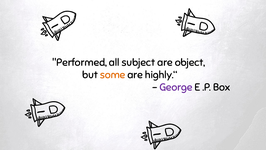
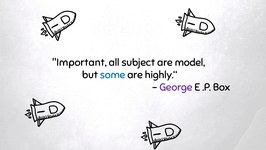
Performed: Performed -> Important (79, 62)
object: object -> model (190, 62)
some colour: orange -> blue (113, 75)
